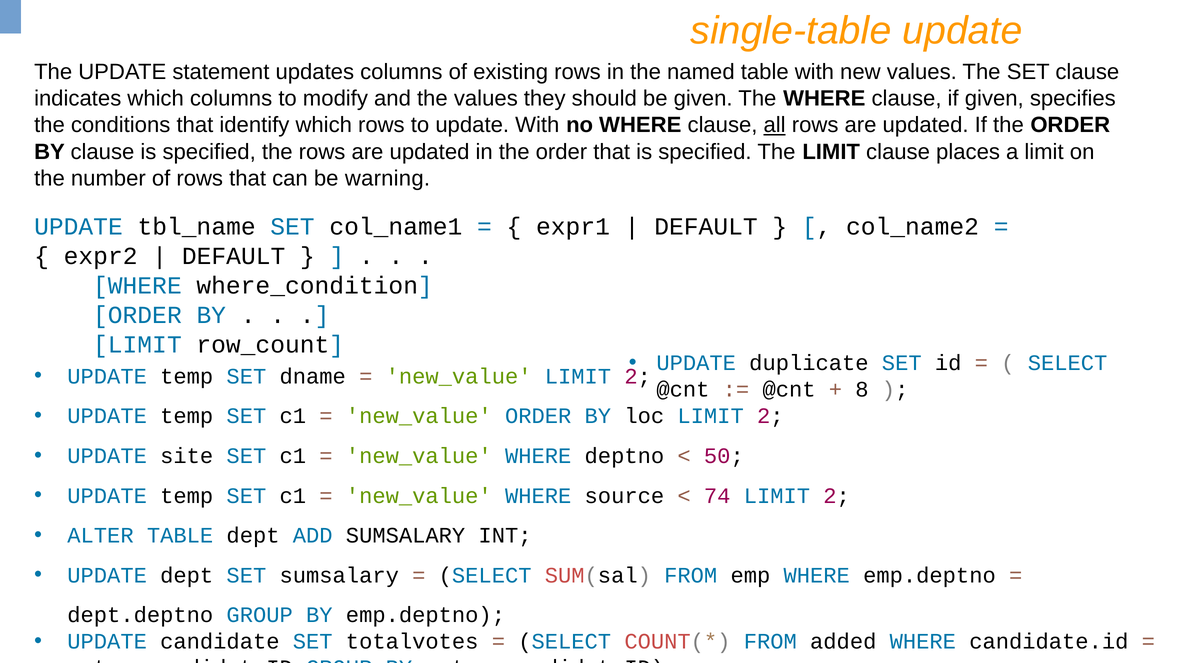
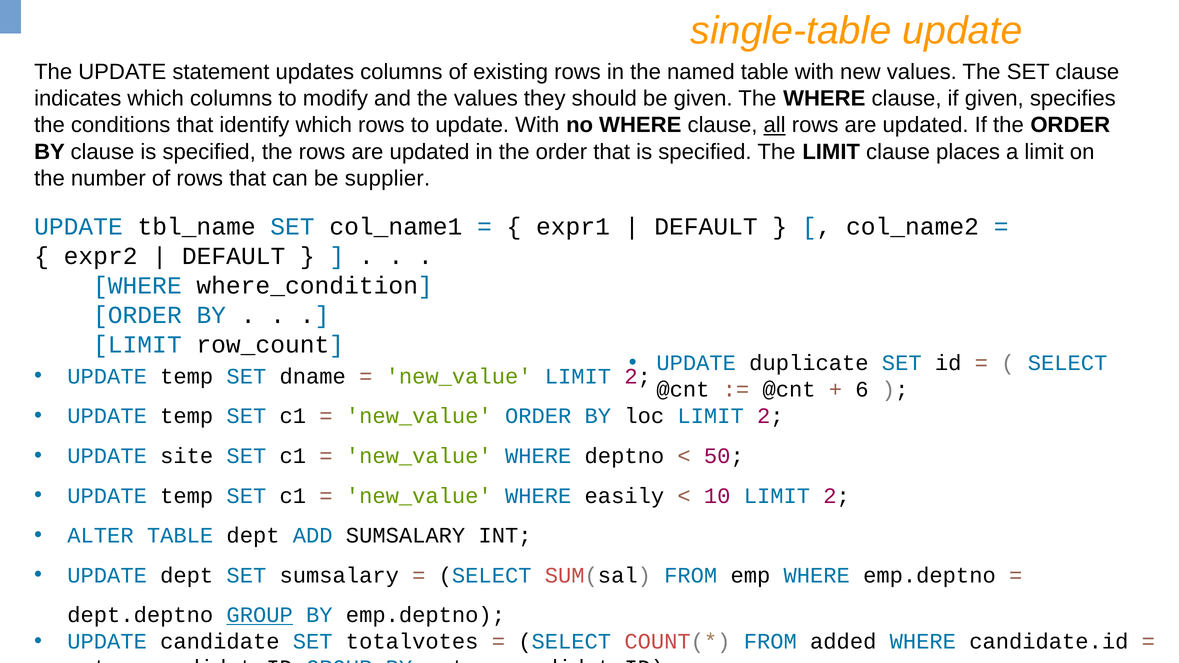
warning: warning -> supplier (387, 178)
8: 8 -> 6 (862, 390)
source: source -> easily (624, 496)
74: 74 -> 10 (717, 496)
GROUP underline: none -> present (260, 615)
